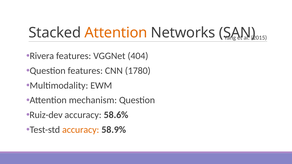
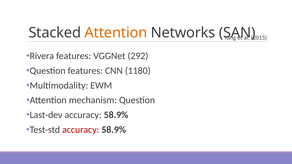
404: 404 -> 292 (138, 56)
1780: 1780 -> 1180 (138, 71)
Ruiz-dev: Ruiz-dev -> Last-dev (46, 115)
58.6%: 58.6% -> 58.9% (116, 115)
accuracy colour: orange -> red (81, 130)
